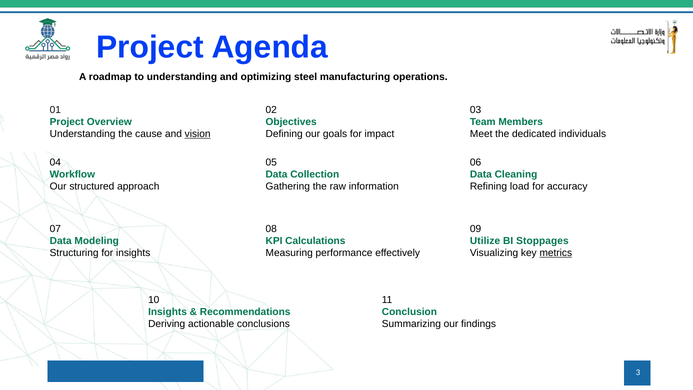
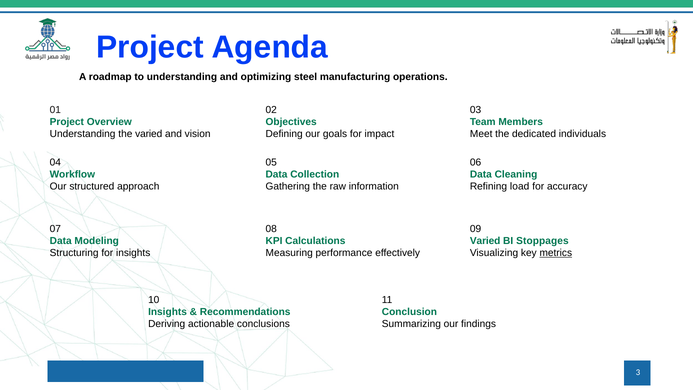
the cause: cause -> varied (149, 134)
vision underline: present -> none (198, 134)
Utilize: Utilize -> Varied (485, 241)
